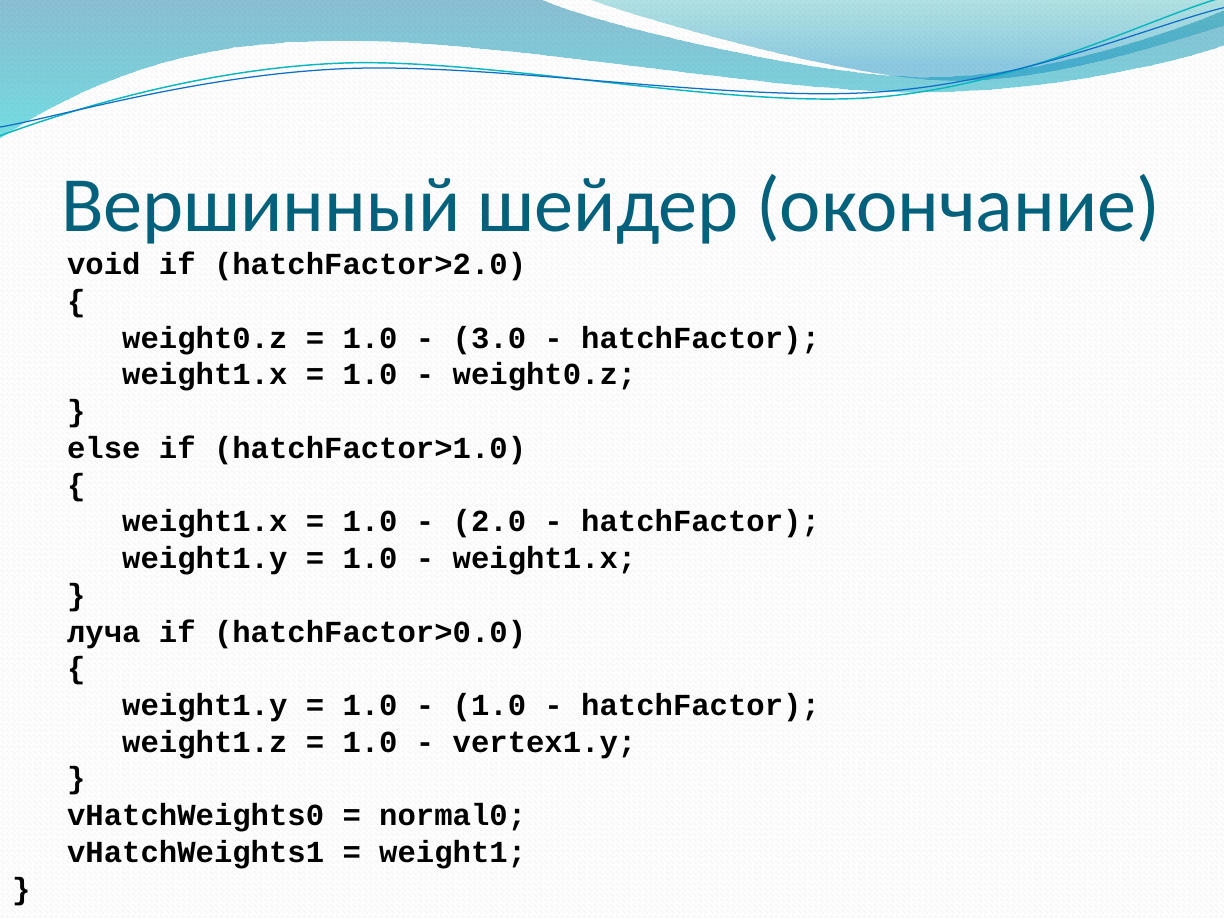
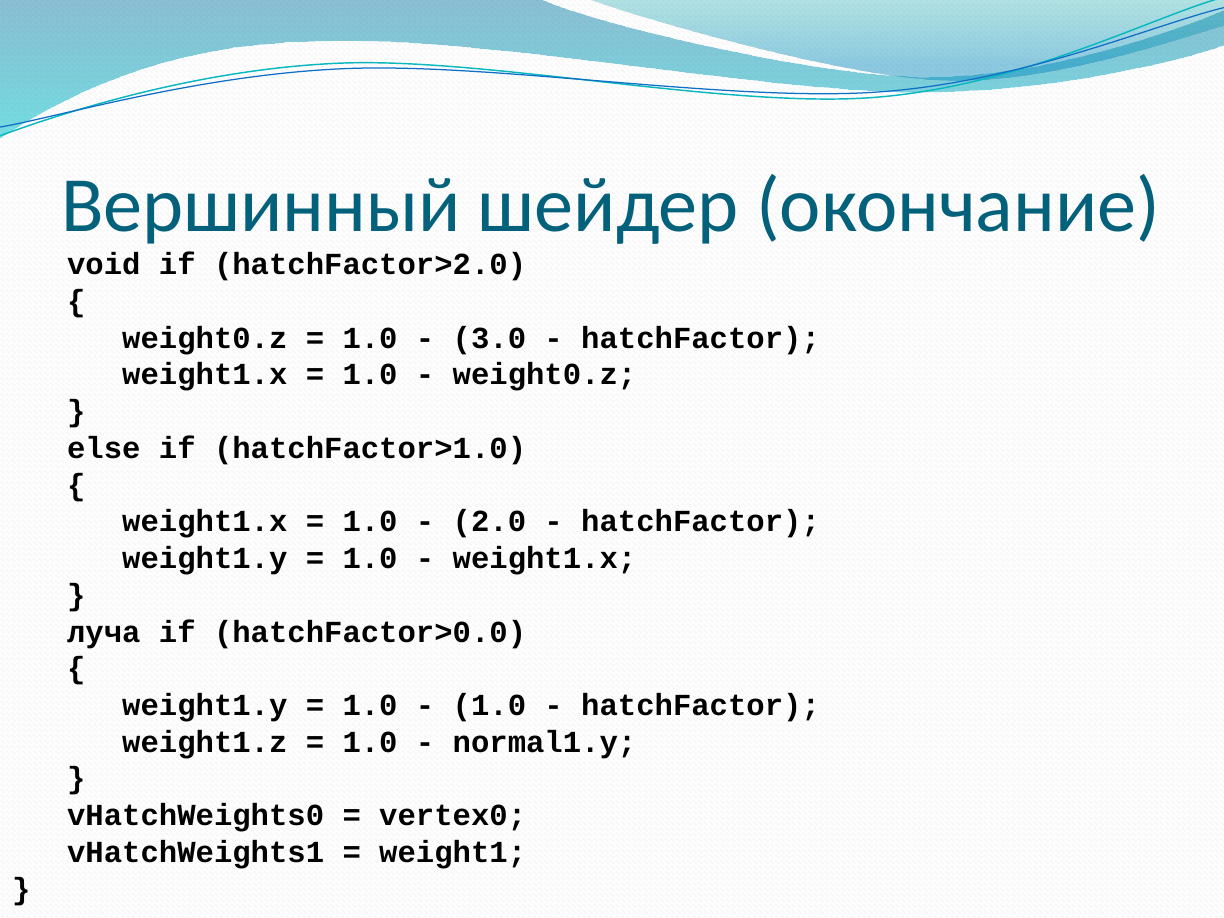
vertex1.y: vertex1.y -> normal1.y (544, 742)
normal0: normal0 -> vertex0 (453, 816)
